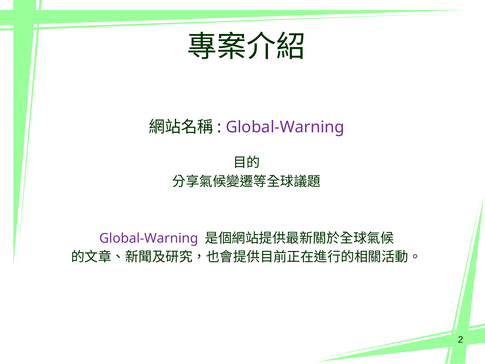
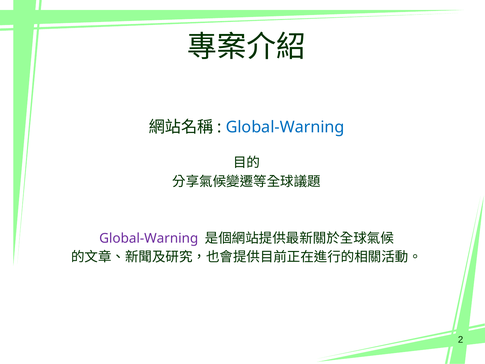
Global-Warning colour: purple -> blue (285, 127)
